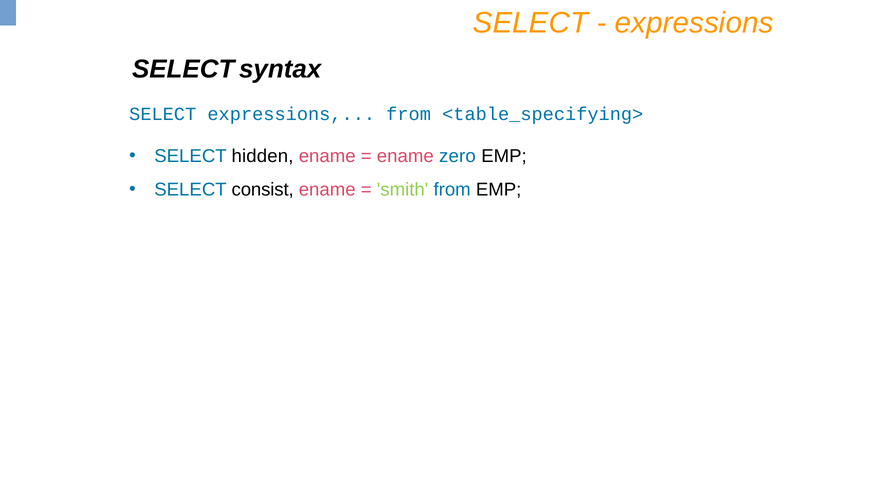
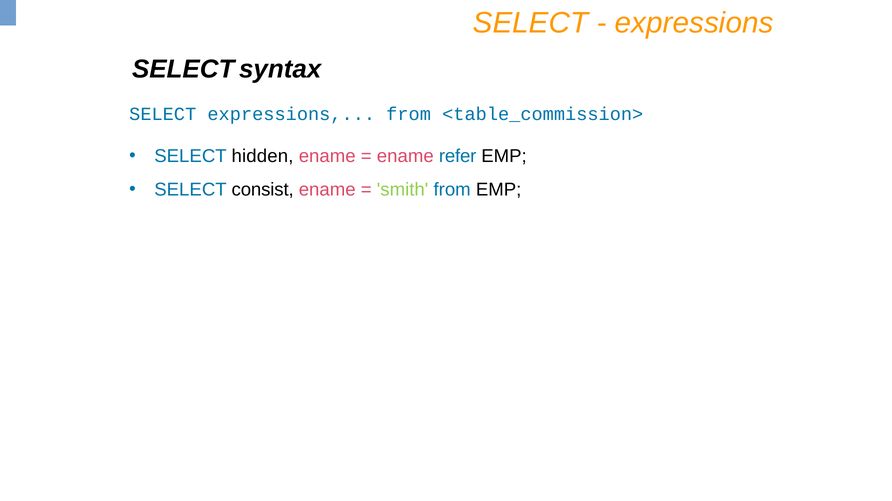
<table_specifying>: <table_specifying> -> <table_commission> (543, 114)
zero: zero -> refer (458, 156)
